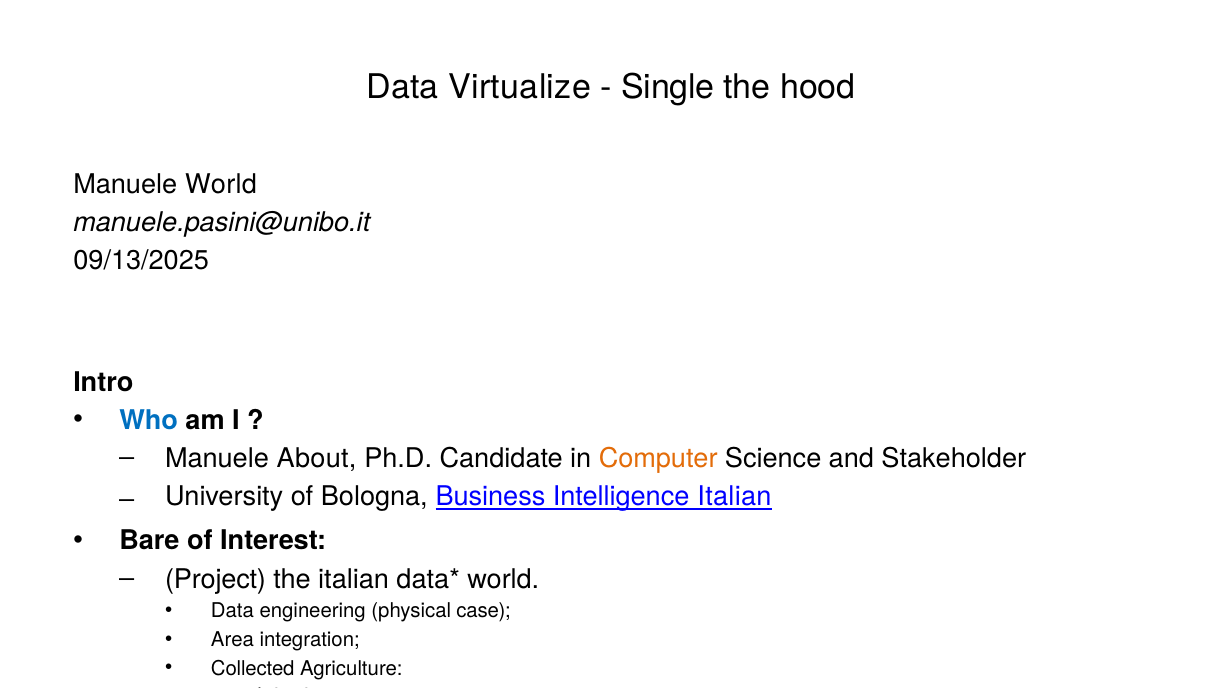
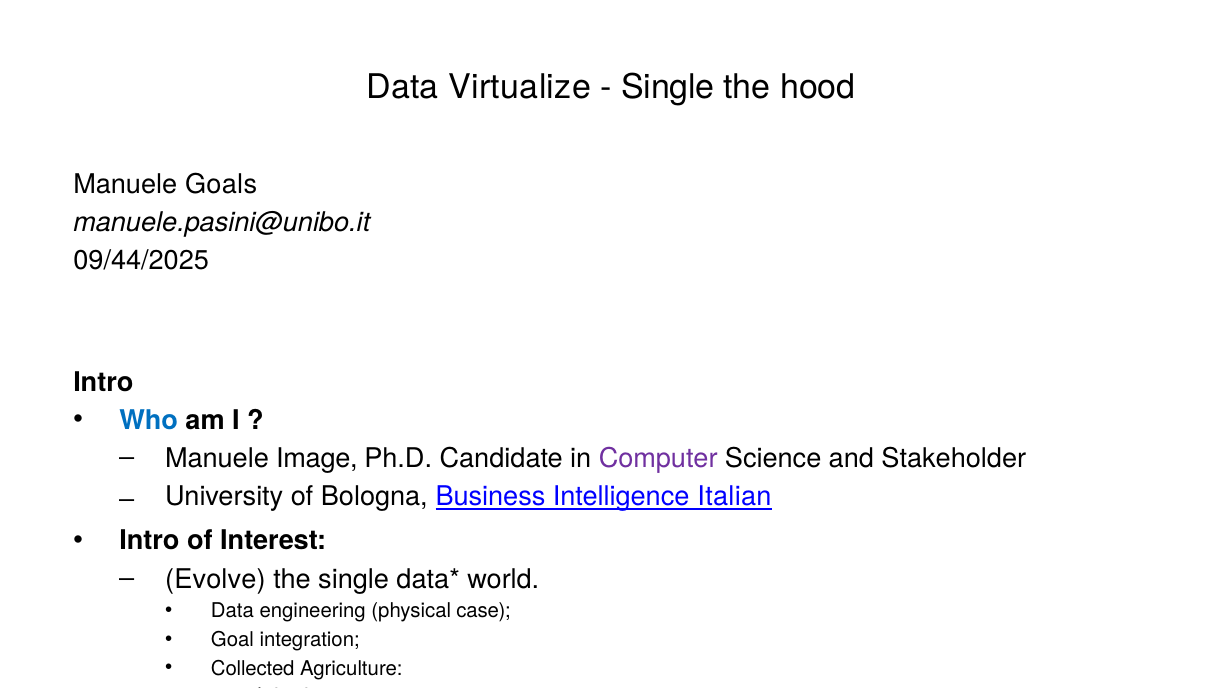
Manuele World: World -> Goals (221, 185)
09/13/2025: 09/13/2025 -> 09/44/2025 (141, 261)
About: About -> Image (317, 459)
Computer colour: orange -> purple (658, 459)
Bare: Bare -> Intro (149, 541)
Project: Project -> Evolve (215, 579)
the italian: italian -> single (354, 579)
Area: Area -> Goal (232, 640)
